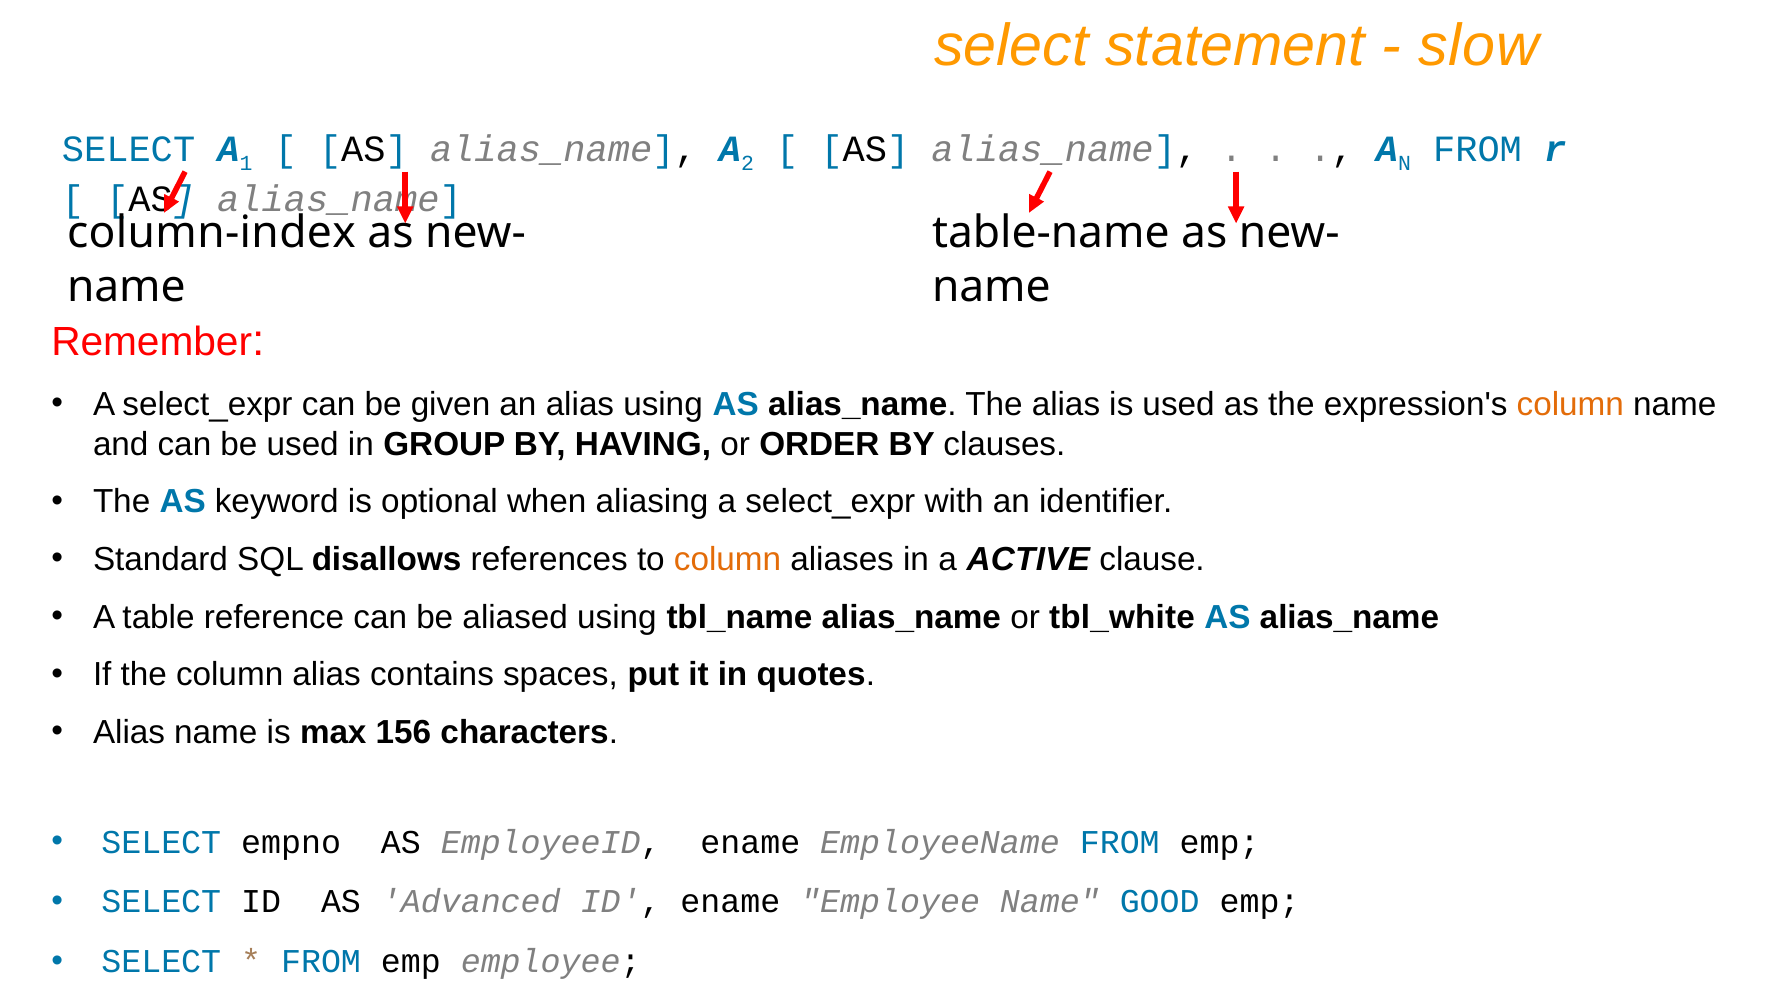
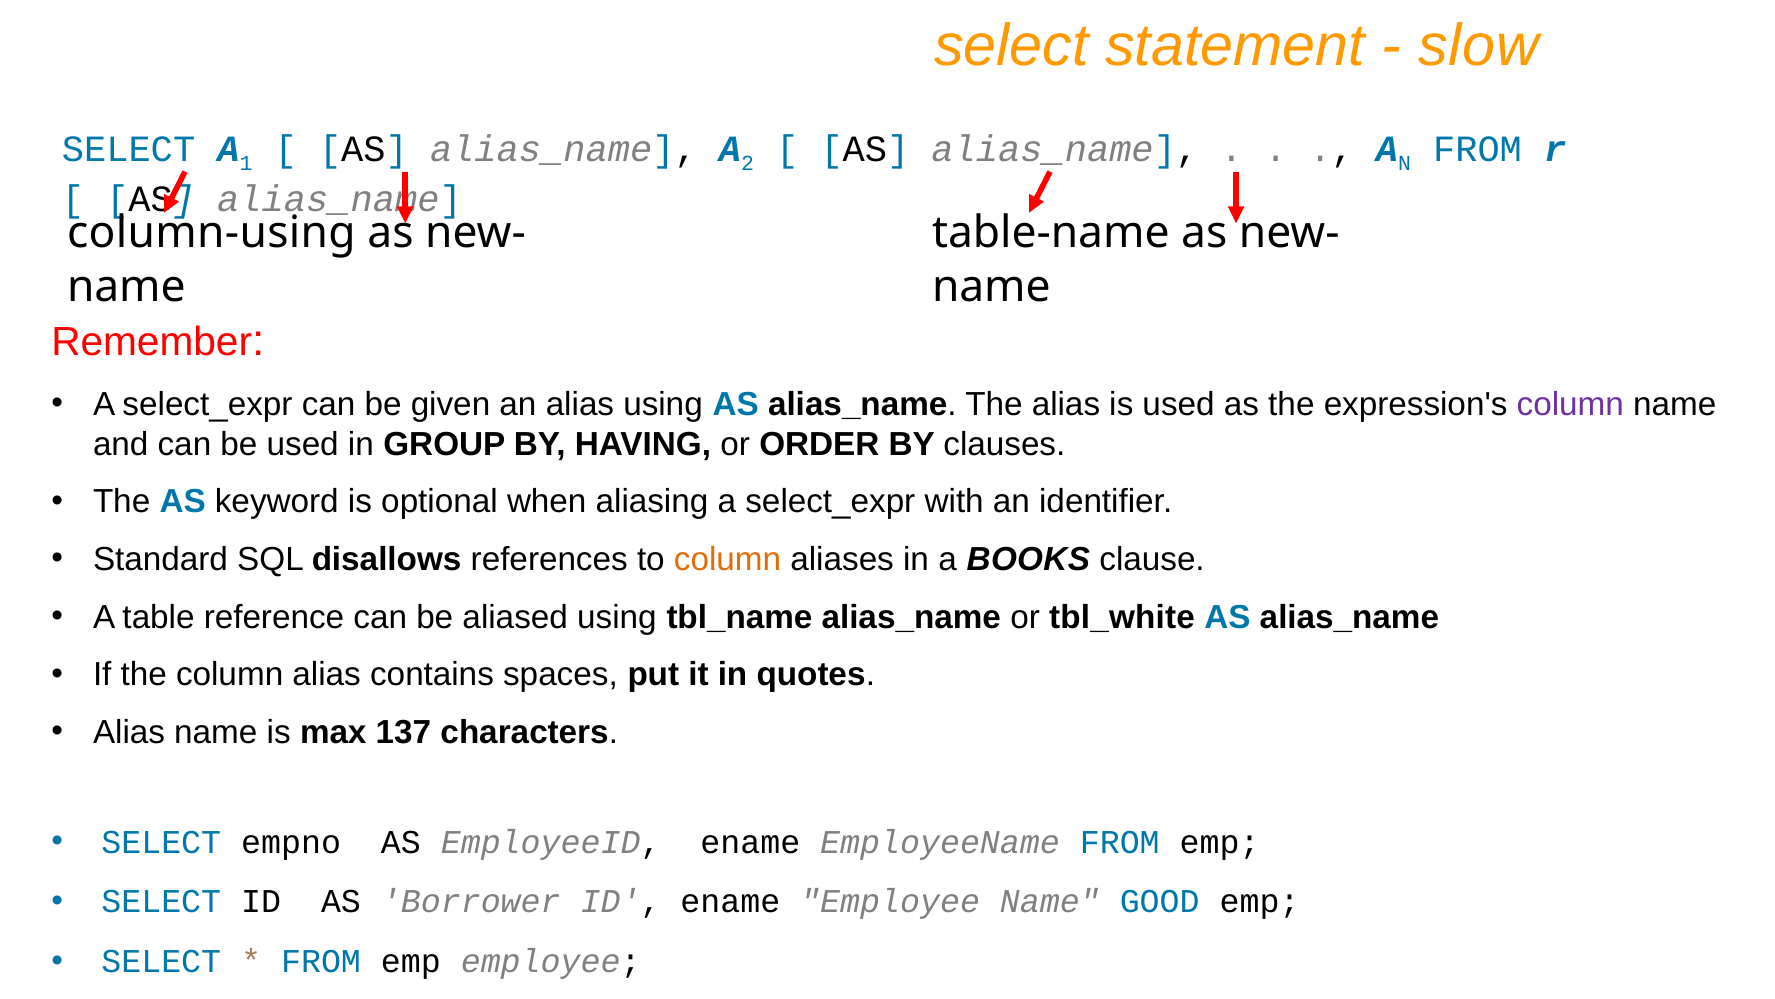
column-index: column-index -> column-using (211, 233)
column colour: orange -> purple (1570, 404)
ACTIVE: ACTIVE -> BOOKS (1028, 559)
156: 156 -> 137 (403, 732)
Advanced: Advanced -> Borrower (471, 901)
